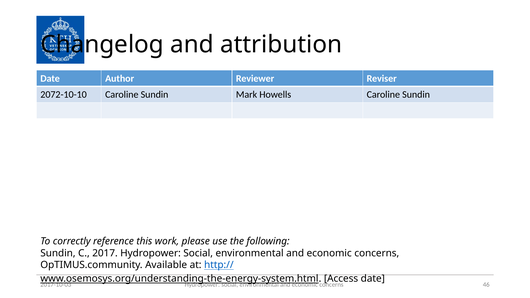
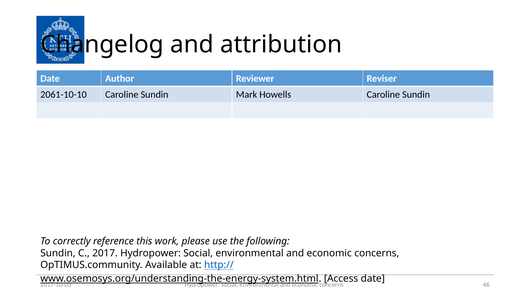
2072-10-10: 2072-10-10 -> 2061-10-10 (64, 95)
